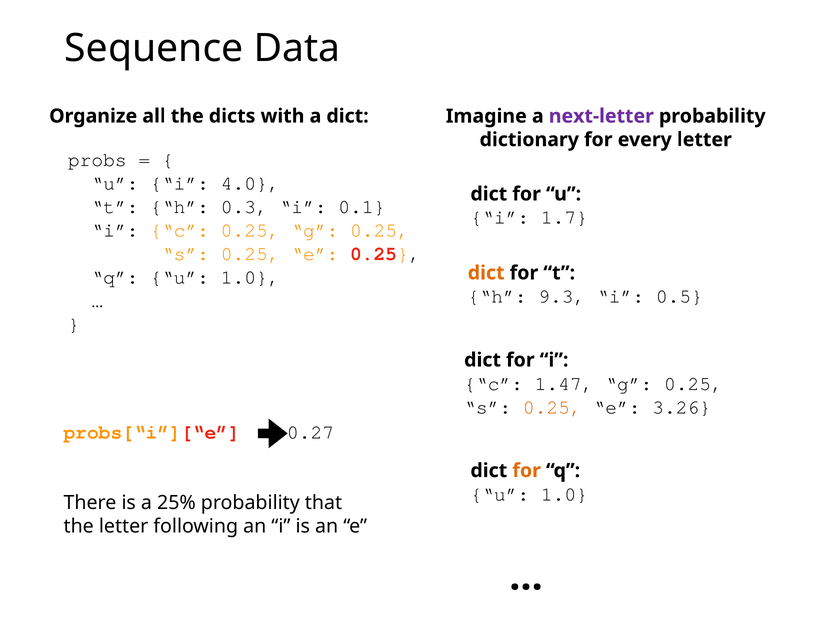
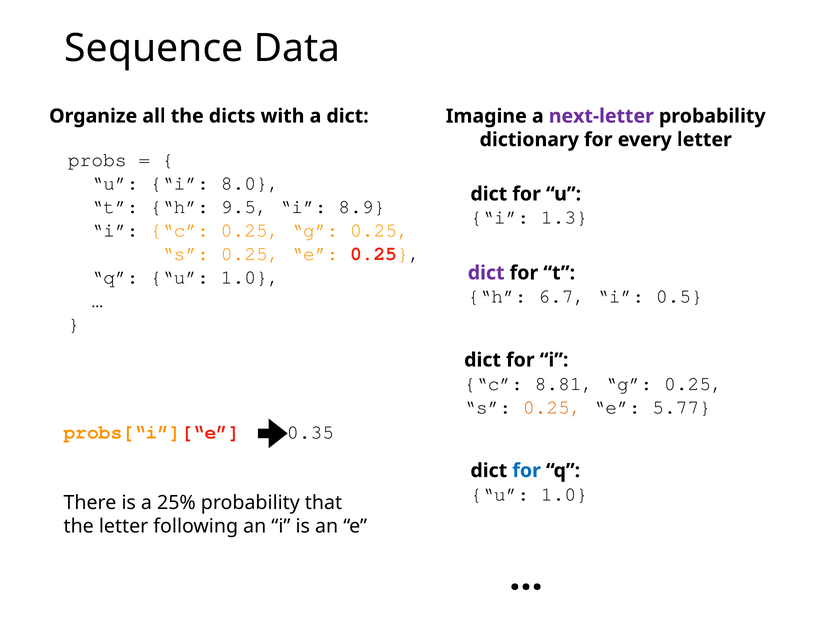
4.0: 4.0 -> 8.0 (250, 183)
0.3: 0.3 -> 9.5 (244, 207)
0.1: 0.1 -> 8.9 (362, 207)
1.7: 1.7 -> 1.3 (564, 218)
dict colour: orange -> purple (486, 273)
9.3: 9.3 -> 6.7 (562, 296)
1.47: 1.47 -> 8.81 (564, 384)
3.26: 3.26 -> 5.77 (682, 407)
0.27: 0.27 -> 0.35 (311, 432)
for colour: orange -> blue (527, 471)
